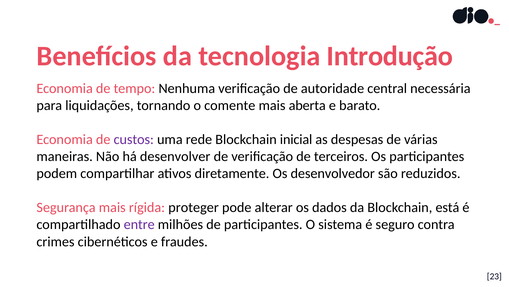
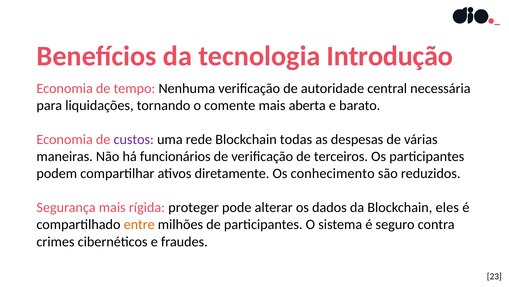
inicial: inicial -> todas (296, 139)
desenvolver: desenvolver -> funcionários (175, 156)
desenvolvedor: desenvolvedor -> conhecimento (333, 173)
está: está -> eles (447, 207)
entre colour: purple -> orange (139, 224)
